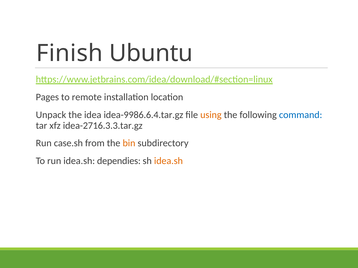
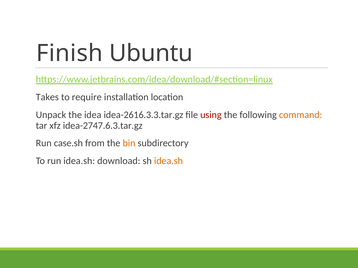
Pages: Pages -> Takes (47, 97)
remote: remote -> require (87, 97)
idea-9986.6.4.tar.gz: idea-9986.6.4.tar.gz -> idea-2616.3.3.tar.gz (143, 115)
using colour: orange -> red (211, 115)
command colour: blue -> orange (301, 115)
idea-2716.3.3.tar.gz: idea-2716.3.3.tar.gz -> idea-2747.6.3.tar.gz (103, 126)
dependies: dependies -> download (119, 161)
